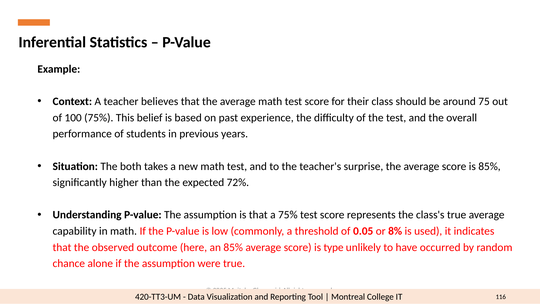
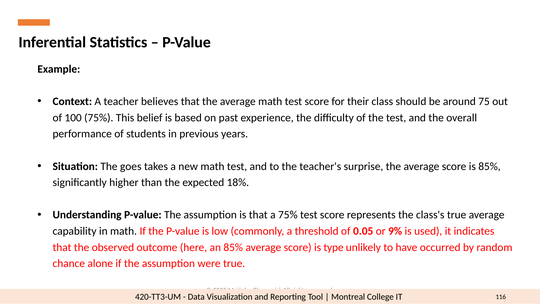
both: both -> goes (131, 166)
72%: 72% -> 18% (238, 182)
8%: 8% -> 9% (395, 231)
